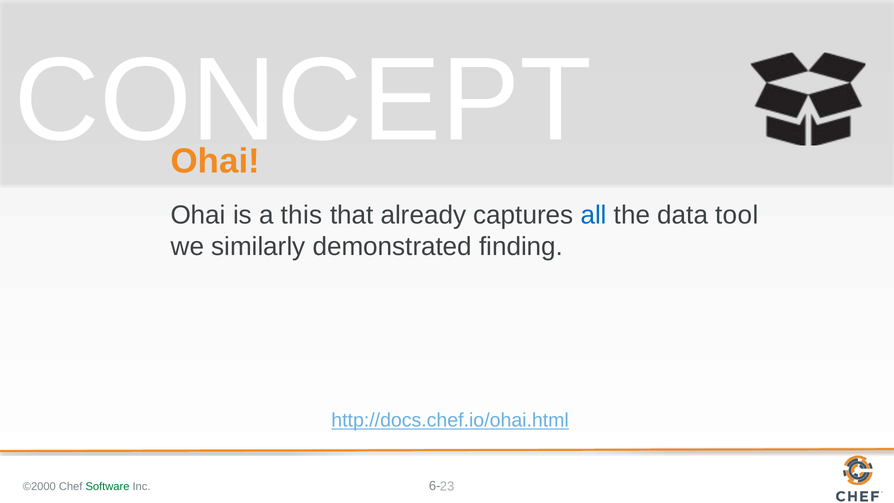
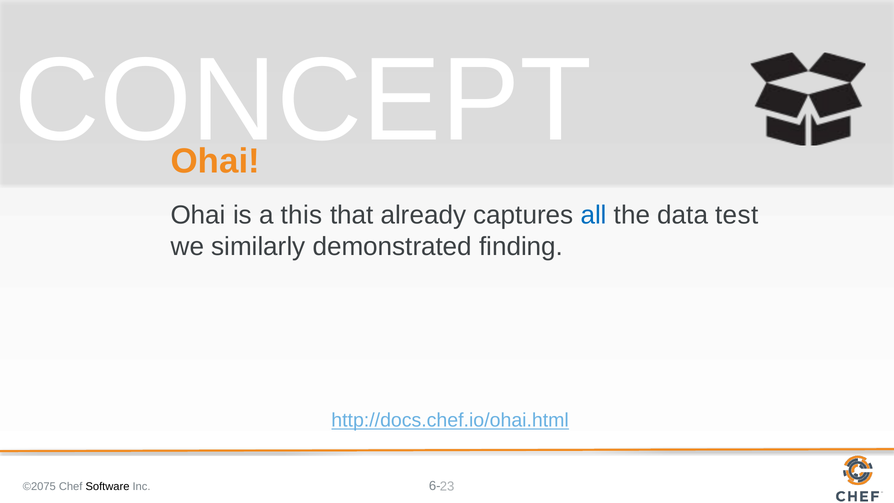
tool: tool -> test (737, 215)
©2000: ©2000 -> ©2075 (39, 487)
Software colour: green -> black (107, 487)
